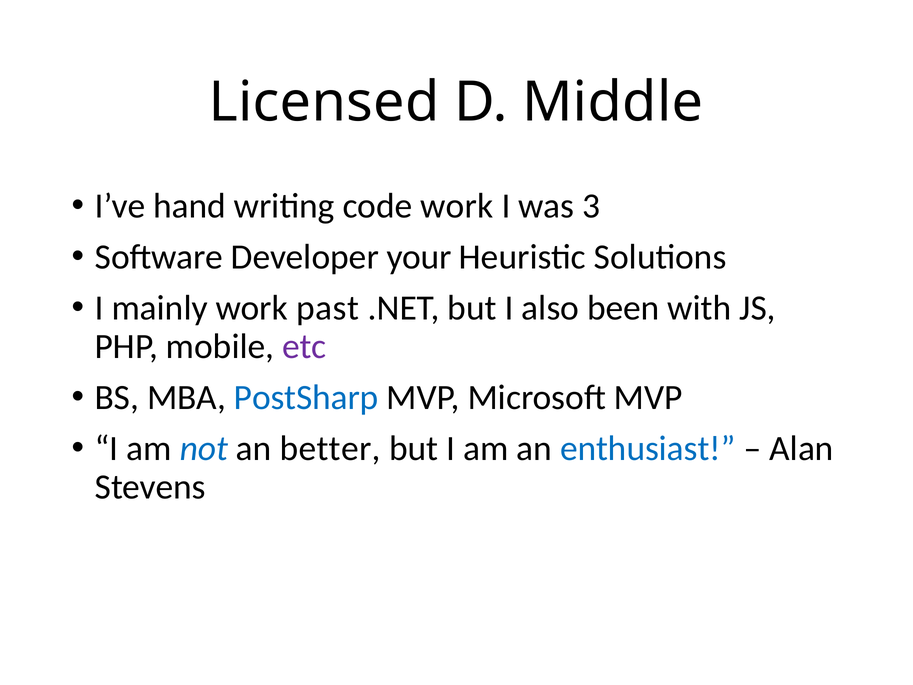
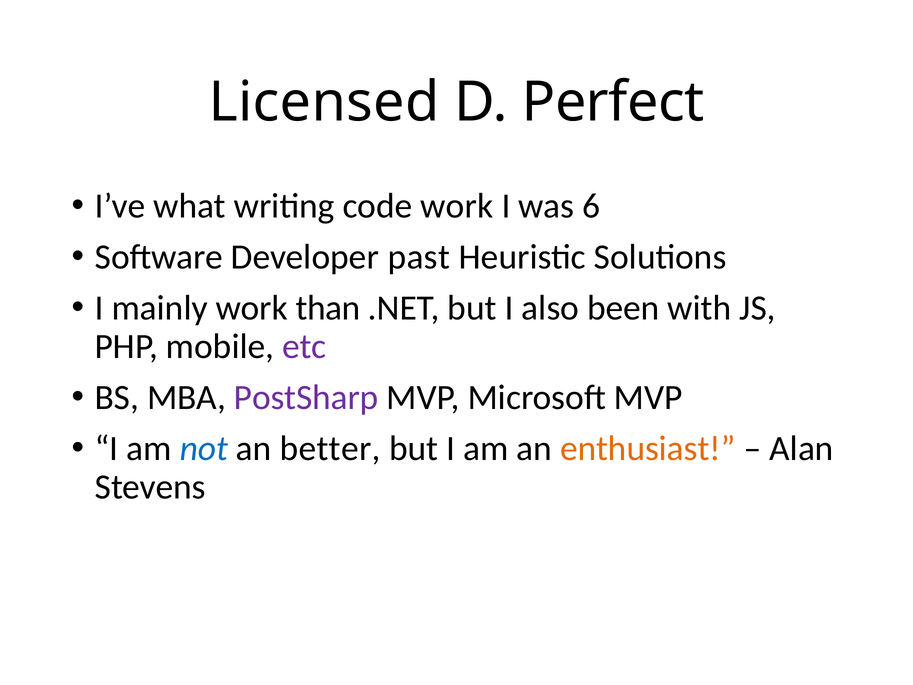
Middle: Middle -> Perfect (613, 102)
hand: hand -> what (190, 206)
3: 3 -> 6 (591, 206)
your: your -> past (419, 257)
past: past -> than (328, 308)
PostSharp colour: blue -> purple (306, 397)
enthusiast colour: blue -> orange (648, 448)
